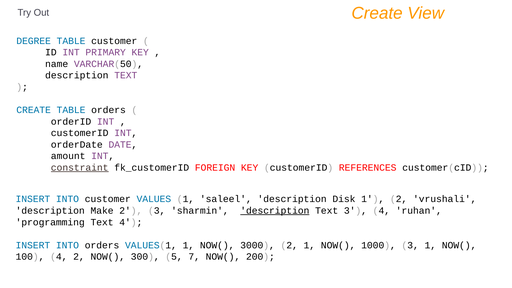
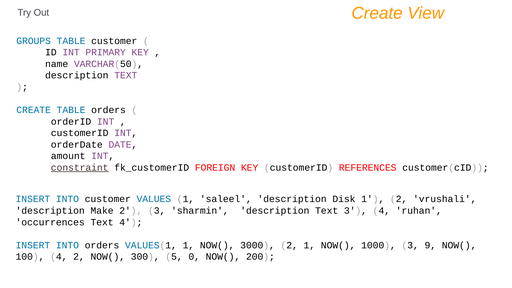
DEGREE: DEGREE -> GROUPS (34, 41)
description underline: present -> none (275, 211)
programming: programming -> occurrences (50, 222)
3 1: 1 -> 9 (430, 245)
7: 7 -> 0 (194, 257)
